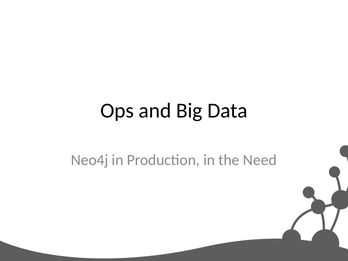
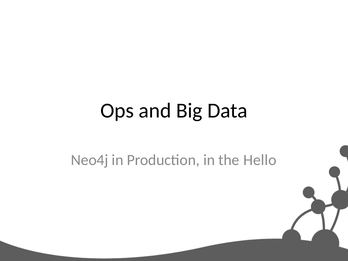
Need: Need -> Hello (260, 160)
